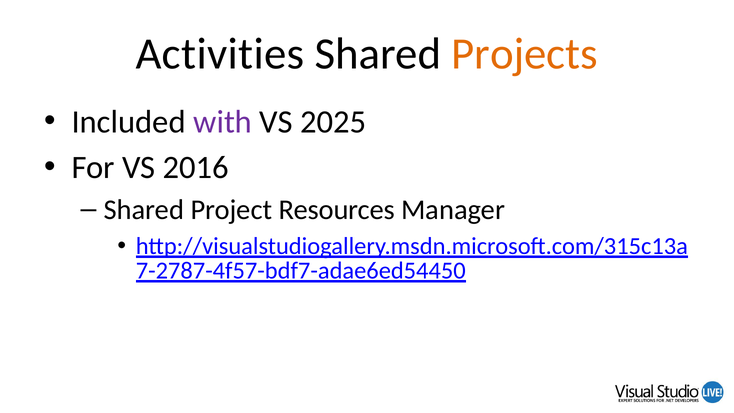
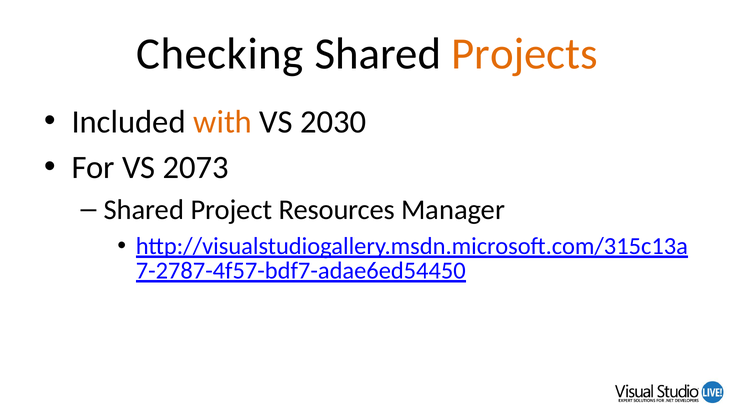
Activities: Activities -> Checking (220, 54)
with colour: purple -> orange (223, 122)
2025: 2025 -> 2030 (333, 122)
2016: 2016 -> 2073 (196, 168)
